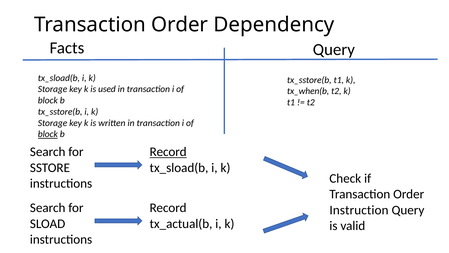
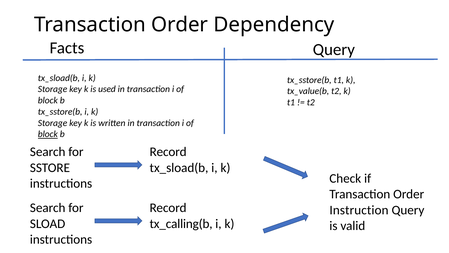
tx_when(b: tx_when(b -> tx_value(b (308, 91)
Record underline: present -> none (168, 152)
tx_actual(b: tx_actual(b -> tx_calling(b (181, 223)
